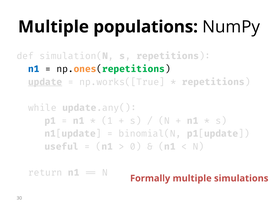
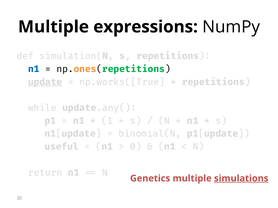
populations: populations -> expressions (146, 27)
Formally: Formally -> Genetics (150, 179)
simulations underline: none -> present (241, 179)
